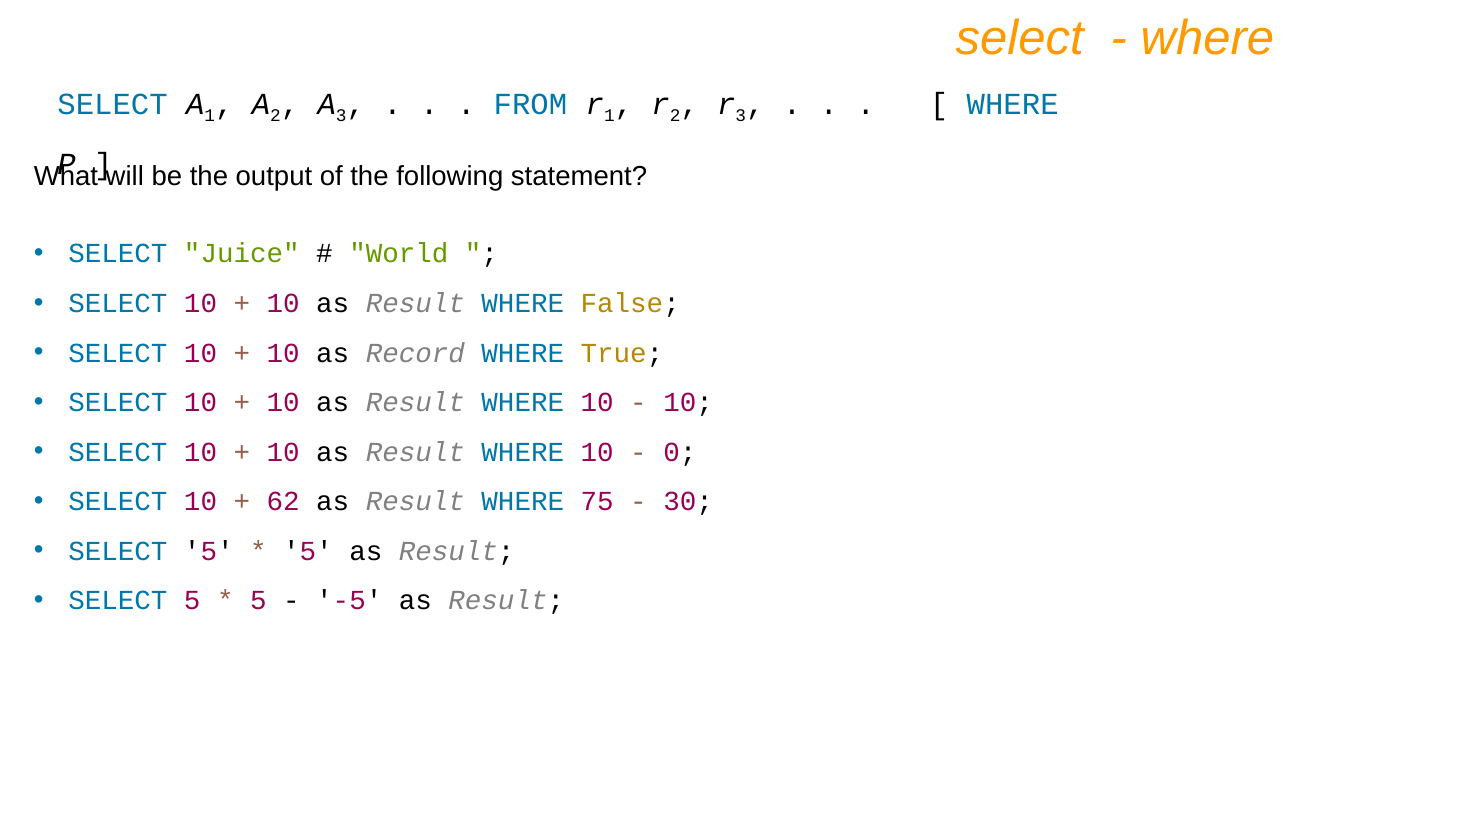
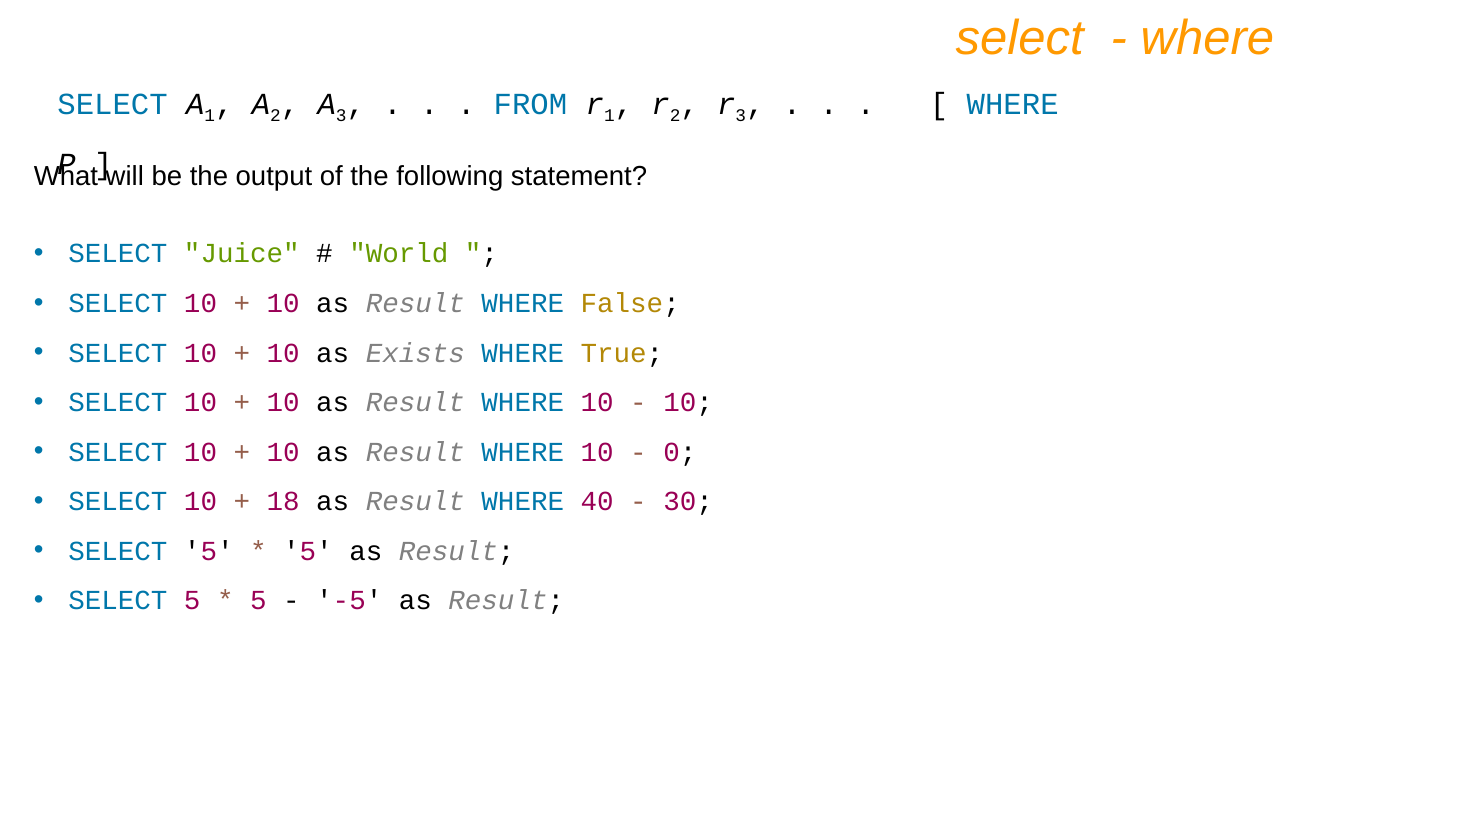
Record: Record -> Exists (415, 353)
62: 62 -> 18 (283, 502)
75: 75 -> 40 (597, 502)
